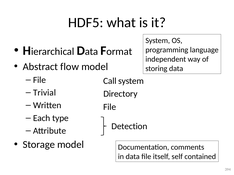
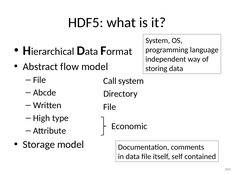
Trivial: Trivial -> Abcde (45, 93)
Each: Each -> High (42, 118)
Detection: Detection -> Economic (129, 127)
